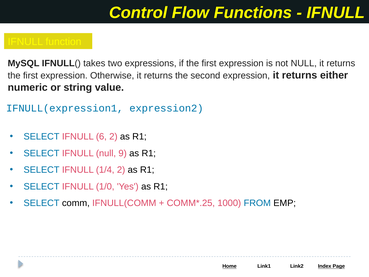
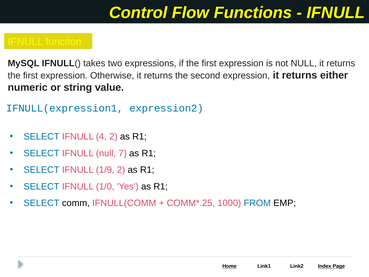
6: 6 -> 4 (101, 137)
9: 9 -> 7 (123, 153)
1/4: 1/4 -> 1/9 (105, 170)
